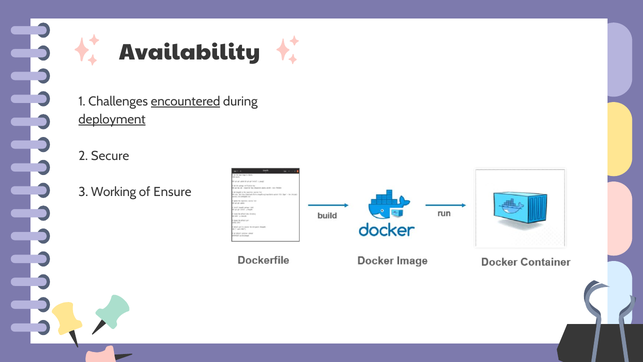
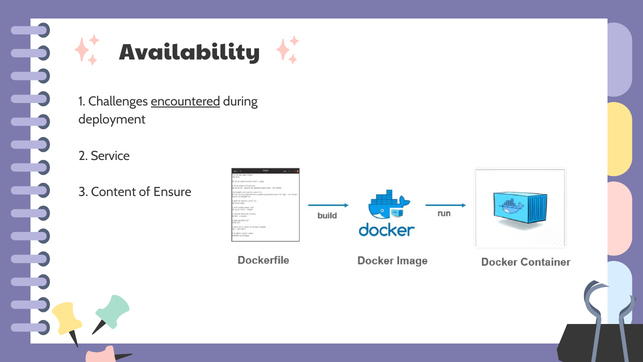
deployment underline: present -> none (112, 119)
Secure: Secure -> Service (110, 156)
Working: Working -> Content (114, 192)
